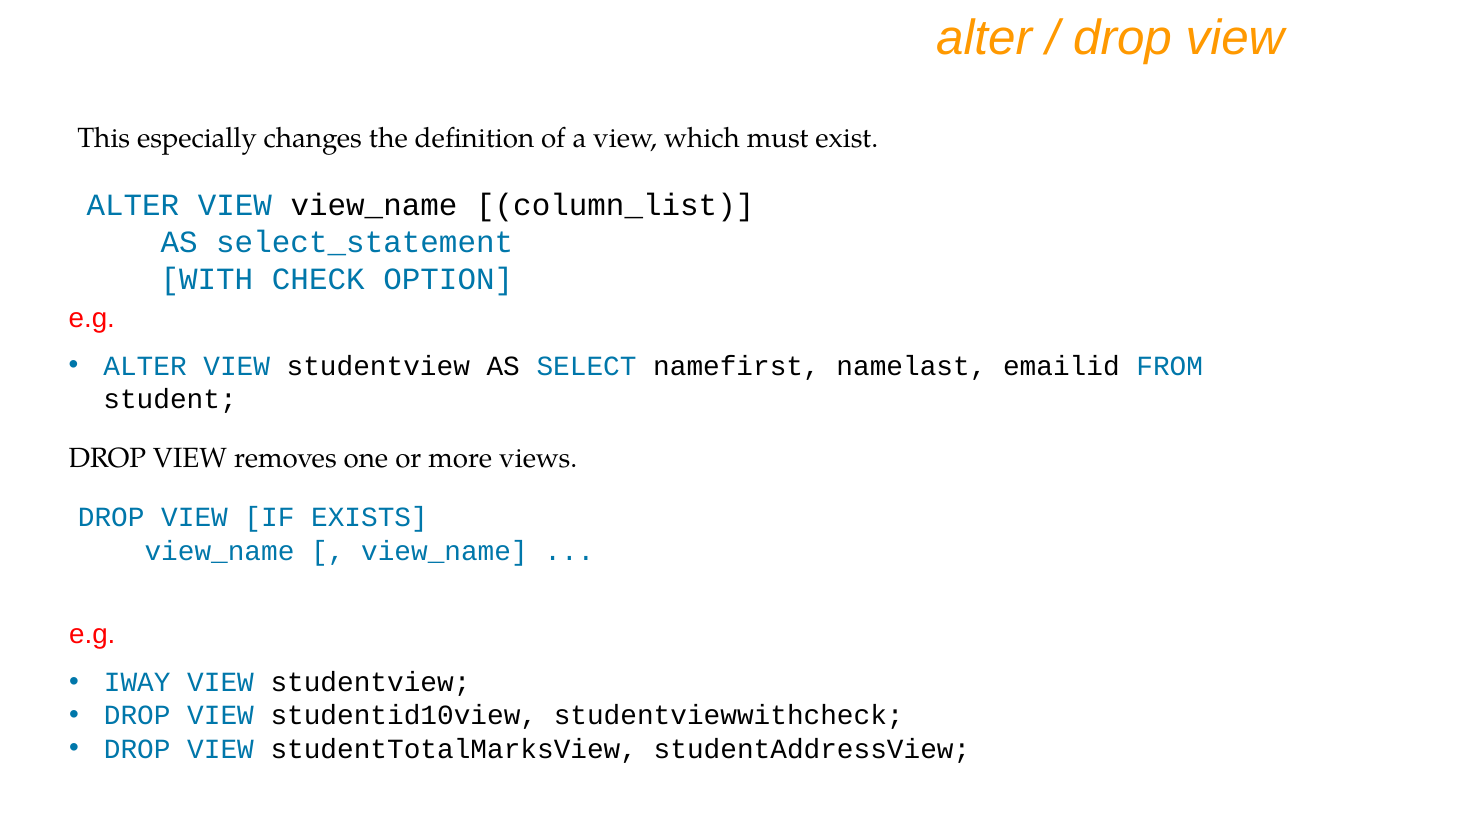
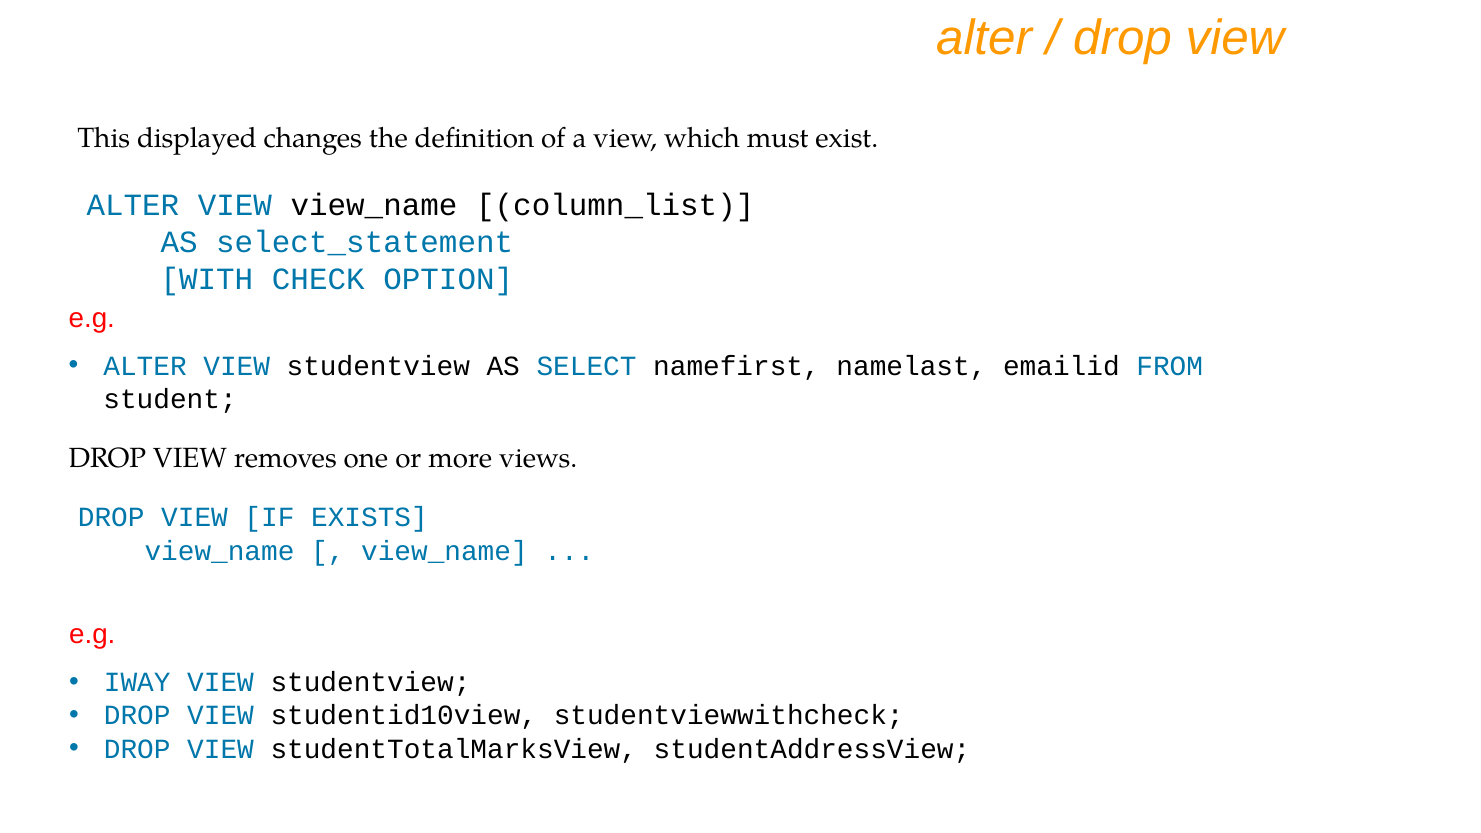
especially: especially -> displayed (197, 139)
